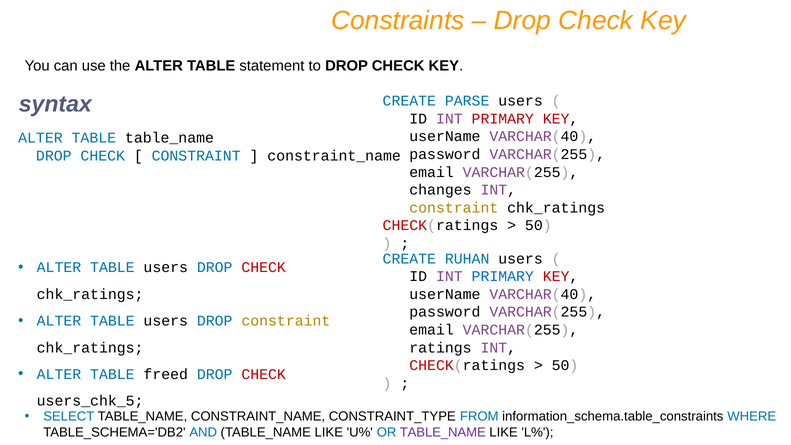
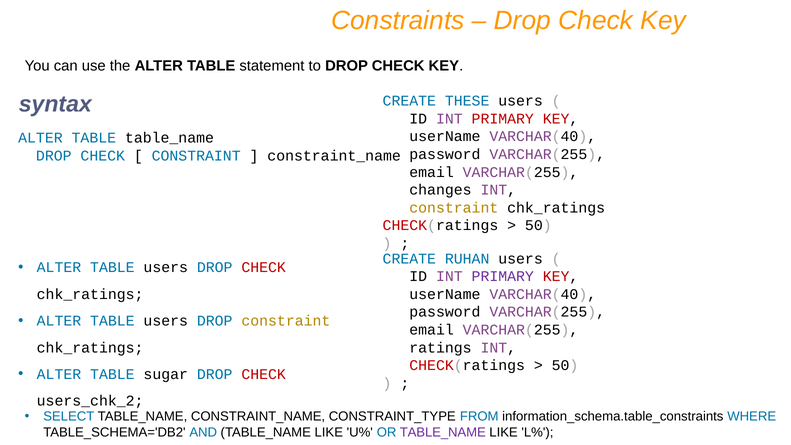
PARSE: PARSE -> THESE (467, 101)
PRIMARY colour: blue -> purple (503, 276)
freed: freed -> sugar (166, 374)
users_chk_5: users_chk_5 -> users_chk_2 (90, 401)
